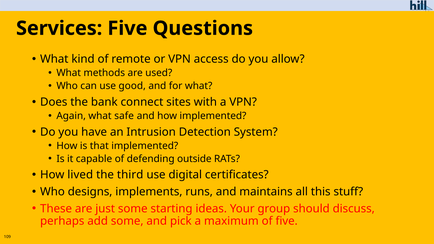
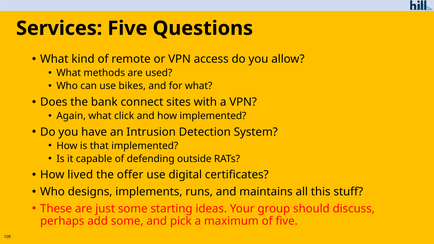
good: good -> bikes (132, 86)
safe: safe -> click (124, 116)
third: third -> offer (130, 175)
